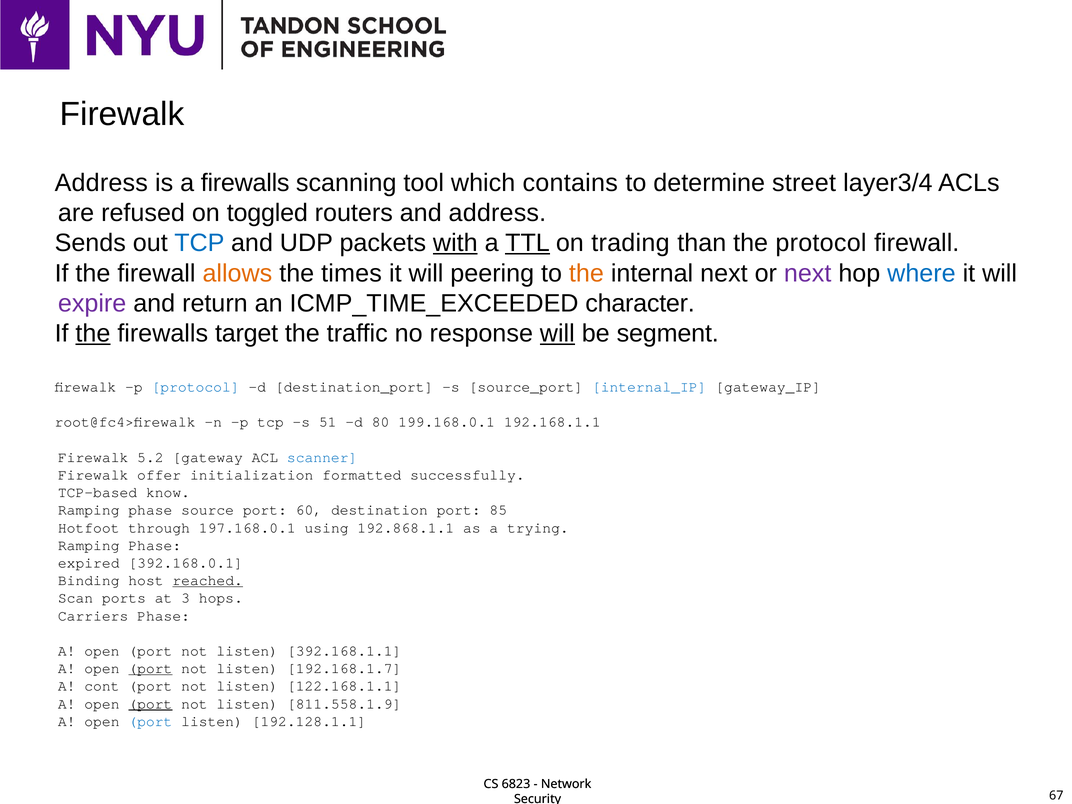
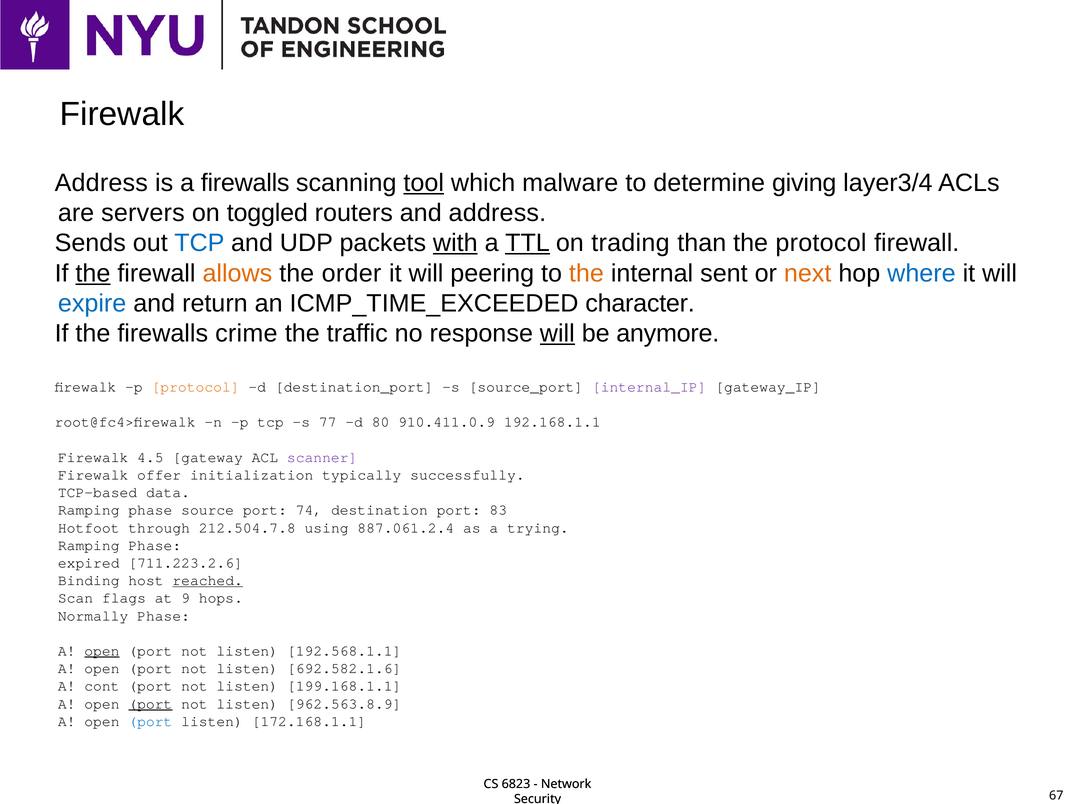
tool underline: none -> present (424, 183)
contains: contains -> malware (570, 183)
street: street -> giving (804, 183)
refused: refused -> servers (143, 213)
the underline: none -> present (93, 273)
times: times -> order (352, 273)
internal next: next -> sent (724, 273)
next colour: purple -> orange (808, 273)
expire colour: purple -> blue (92, 303)
the underline: present -> none (93, 334)
target: target -> crime (246, 334)
segment: segment -> anymore (668, 334)
protocol colour: blue -> orange (196, 387)
internal_IP colour: blue -> purple (649, 387)
51: 51 -> 77 (328, 422)
199.168.0.1: 199.168.0.1 -> 910.411.0.9 (447, 422)
5.2: 5.2 -> 4.5 (150, 457)
scanner colour: blue -> purple (322, 457)
formatted: formatted -> typically (362, 475)
know: know -> data (168, 492)
60: 60 -> 74 (309, 510)
85: 85 -> 83 (498, 510)
197.168.0.1: 197.168.0.1 -> 212.504.7.8 (247, 528)
192.868.1.1: 192.868.1.1 -> 887.061.2.4 (406, 528)
392.168.0.1: 392.168.0.1 -> 711.223.2.6 (186, 563)
ports: ports -> flags (124, 598)
3: 3 -> 9 (186, 598)
Carriers: Carriers -> Normally (93, 616)
open underline: none -> present (102, 651)
392.168.1.1: 392.168.1.1 -> 192.568.1.1 (344, 651)
port underline: present -> none (150, 668)
192.168.1.7: 192.168.1.7 -> 692.582.1.6 (344, 668)
122.168.1.1: 122.168.1.1 -> 199.168.1.1 (344, 686)
811.558.1.9: 811.558.1.9 -> 962.563.8.9 (344, 704)
192.128.1.1: 192.128.1.1 -> 172.168.1.1 (309, 721)
